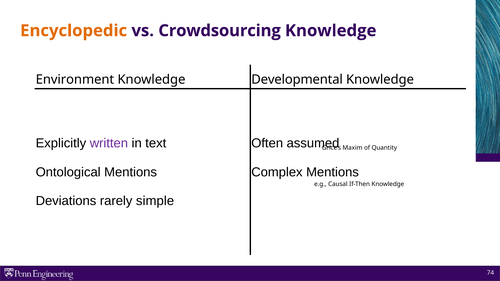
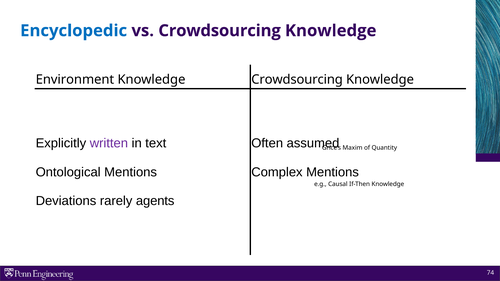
Encyclopedic colour: orange -> blue (74, 31)
Knowledge Developmental: Developmental -> Crowdsourcing (297, 80)
simple: simple -> agents (155, 201)
